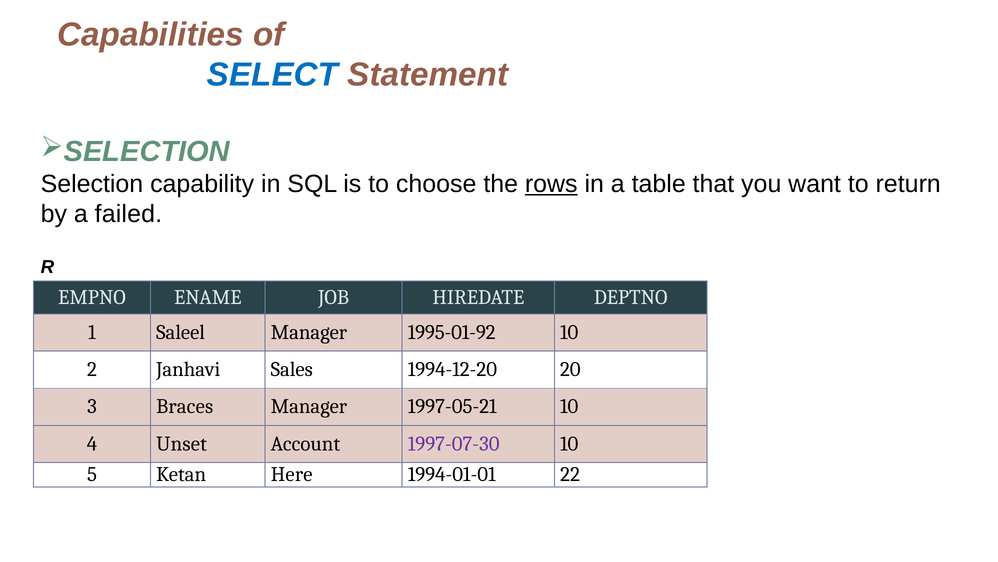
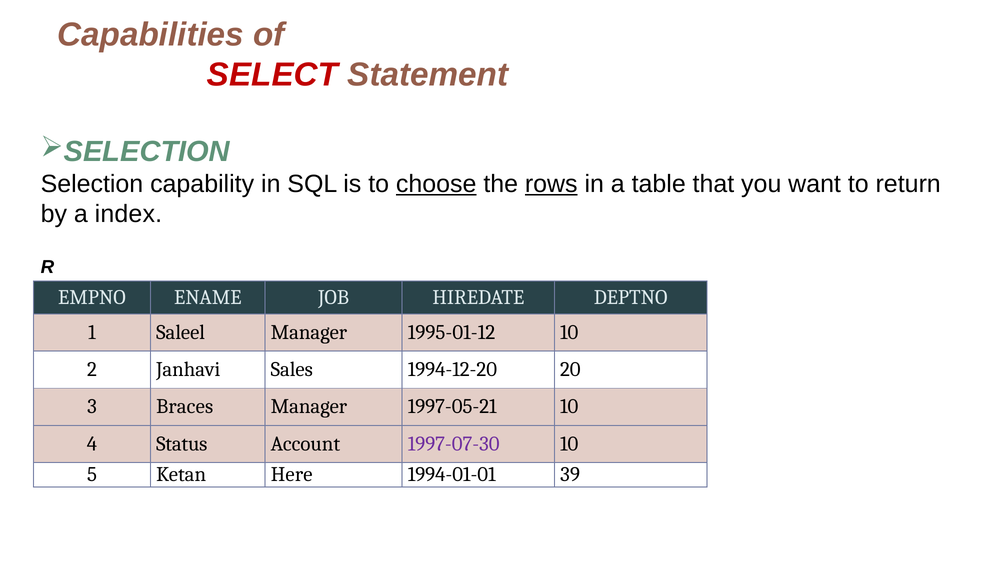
SELECT colour: blue -> red (273, 75)
choose underline: none -> present (436, 184)
failed: failed -> index (128, 214)
1995-01-92: 1995-01-92 -> 1995-01-12 (452, 332)
Unset: Unset -> Status (182, 443)
22: 22 -> 39 (570, 474)
